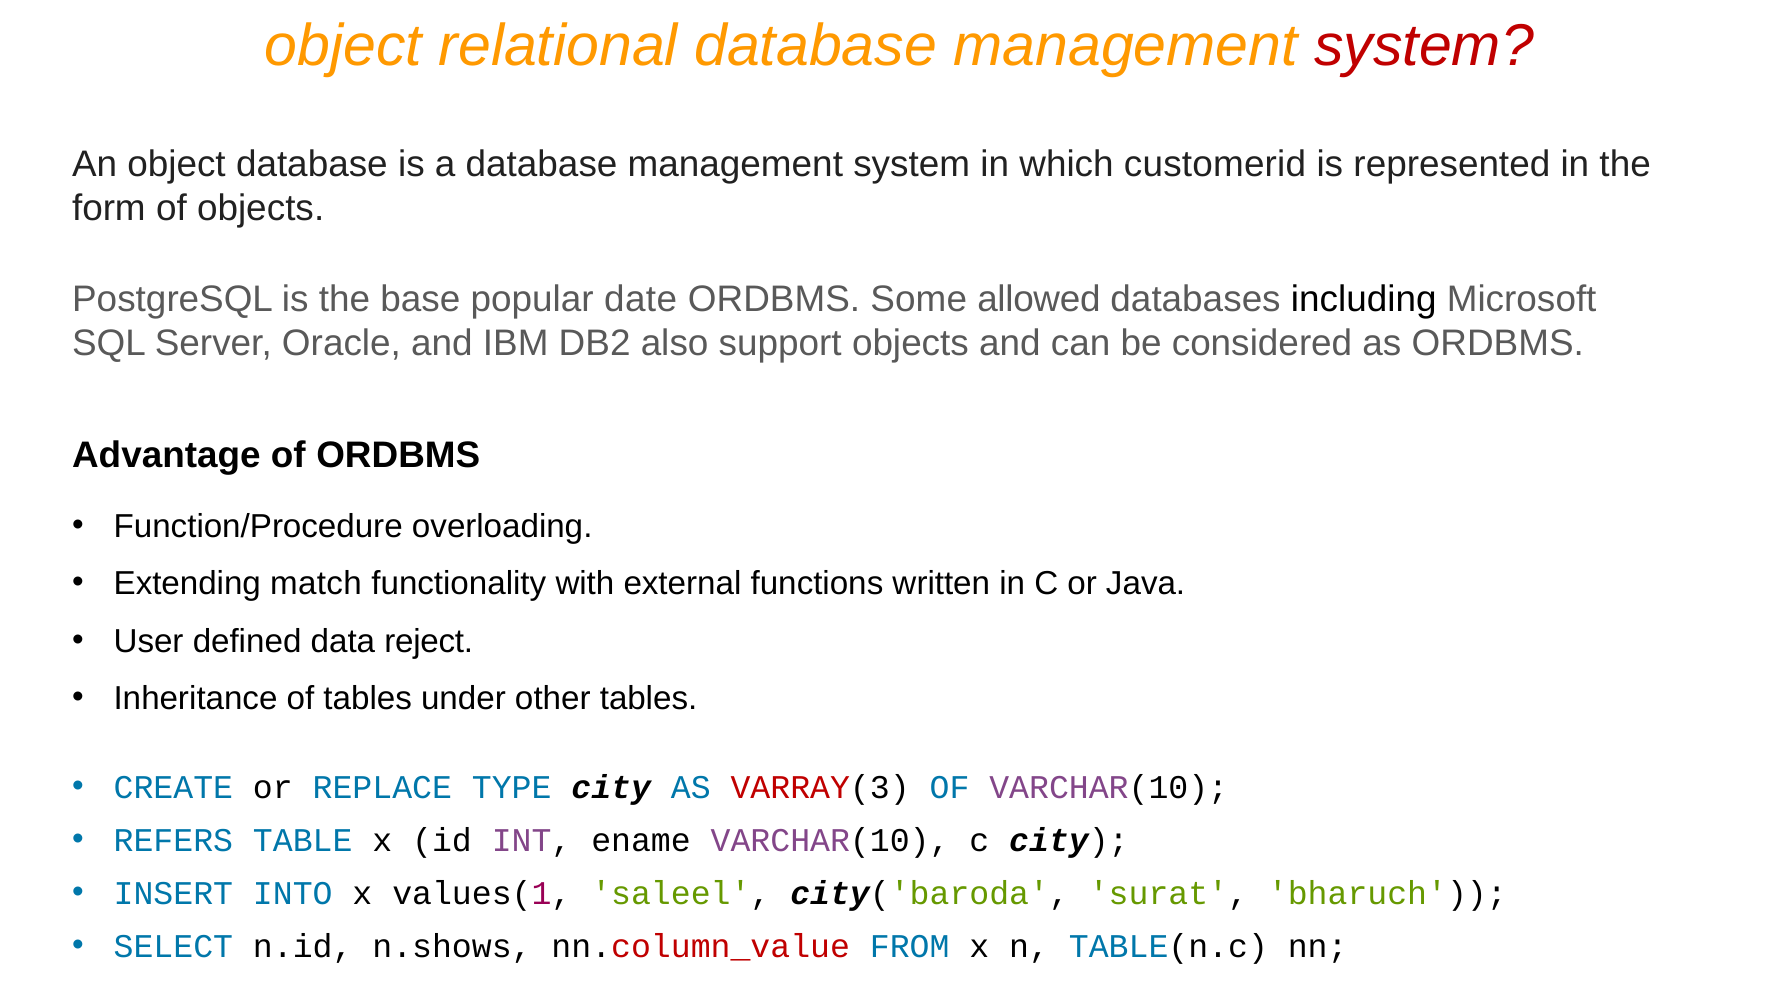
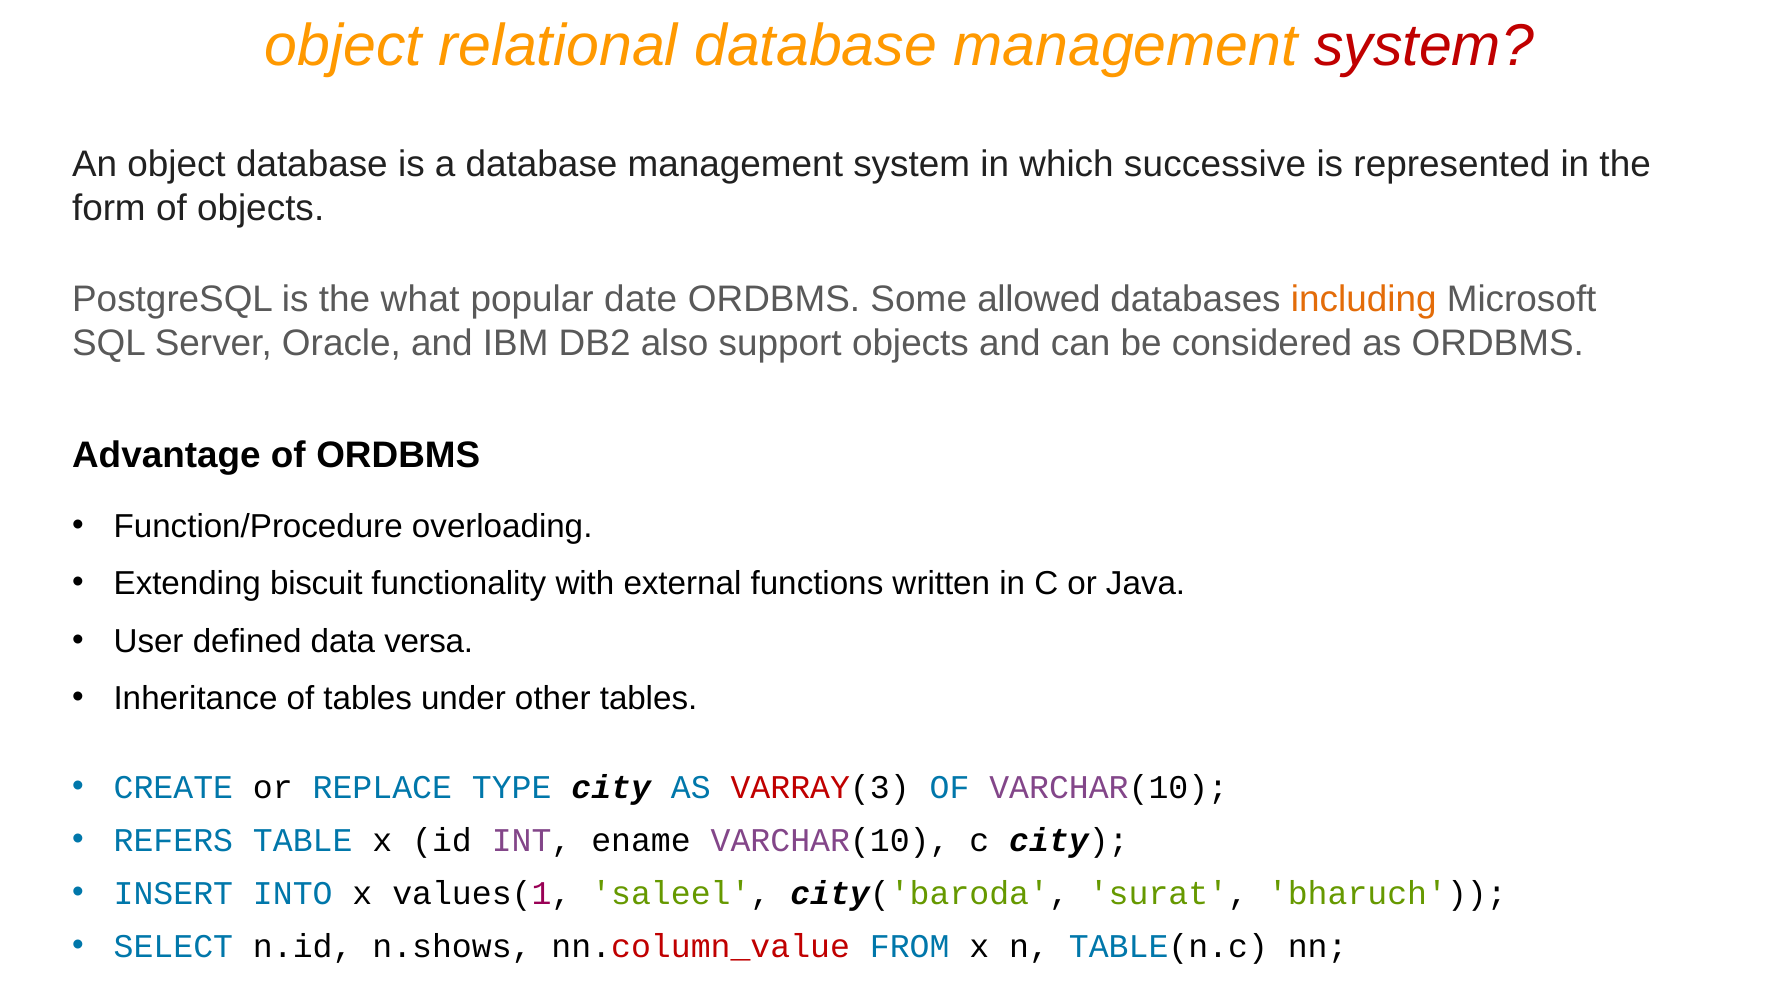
customerid: customerid -> successive (1215, 164)
base: base -> what (420, 299)
including colour: black -> orange (1364, 299)
match: match -> biscuit (316, 584)
reject: reject -> versa (429, 641)
